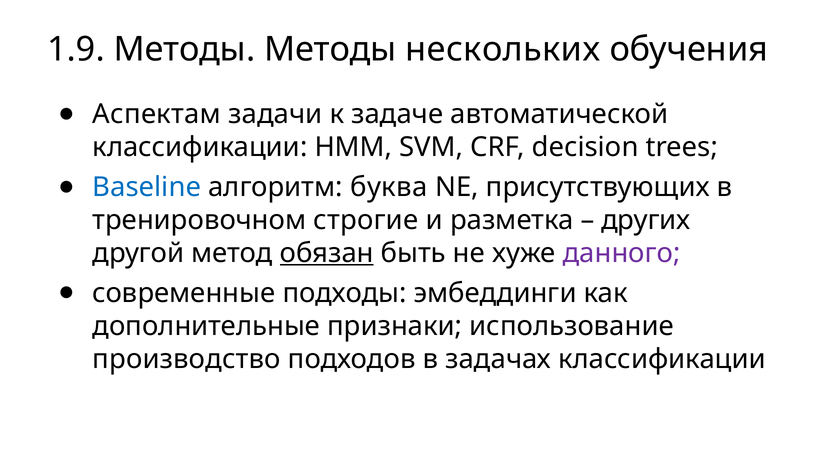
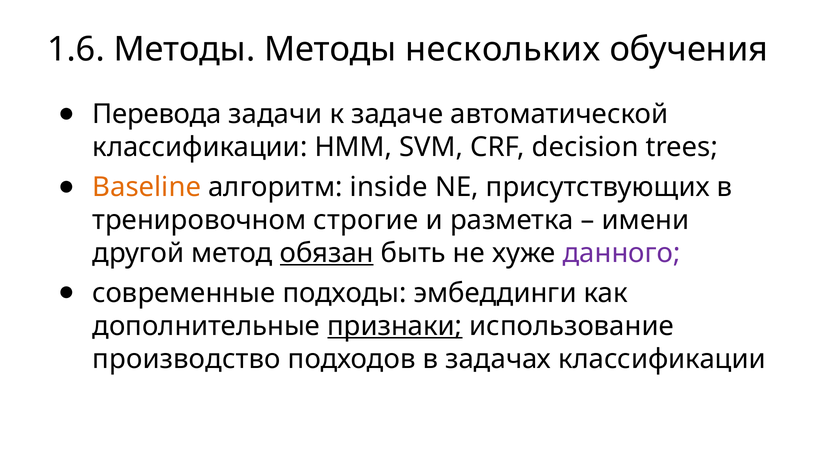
1.9: 1.9 -> 1.6 (76, 49)
Аспектам: Аспектам -> Перевода (157, 114)
Baseline colour: blue -> orange (147, 187)
буква: буква -> inside (389, 187)
других: других -> имени (645, 220)
признаки underline: none -> present (395, 326)
